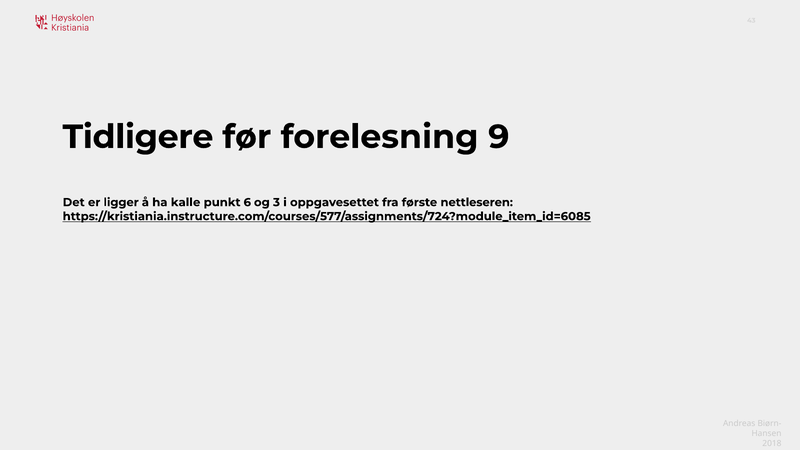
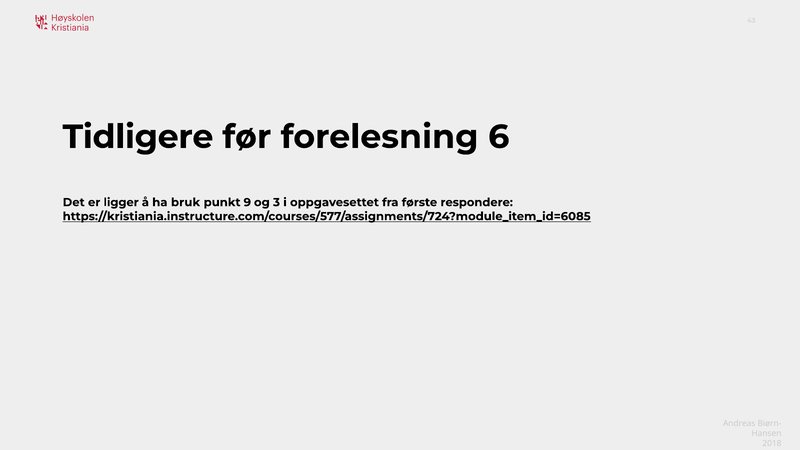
9: 9 -> 6 (499, 137)
kalle: kalle -> bruk (186, 202)
6: 6 -> 9 (247, 202)
nettleseren: nettleseren -> respondere (477, 202)
